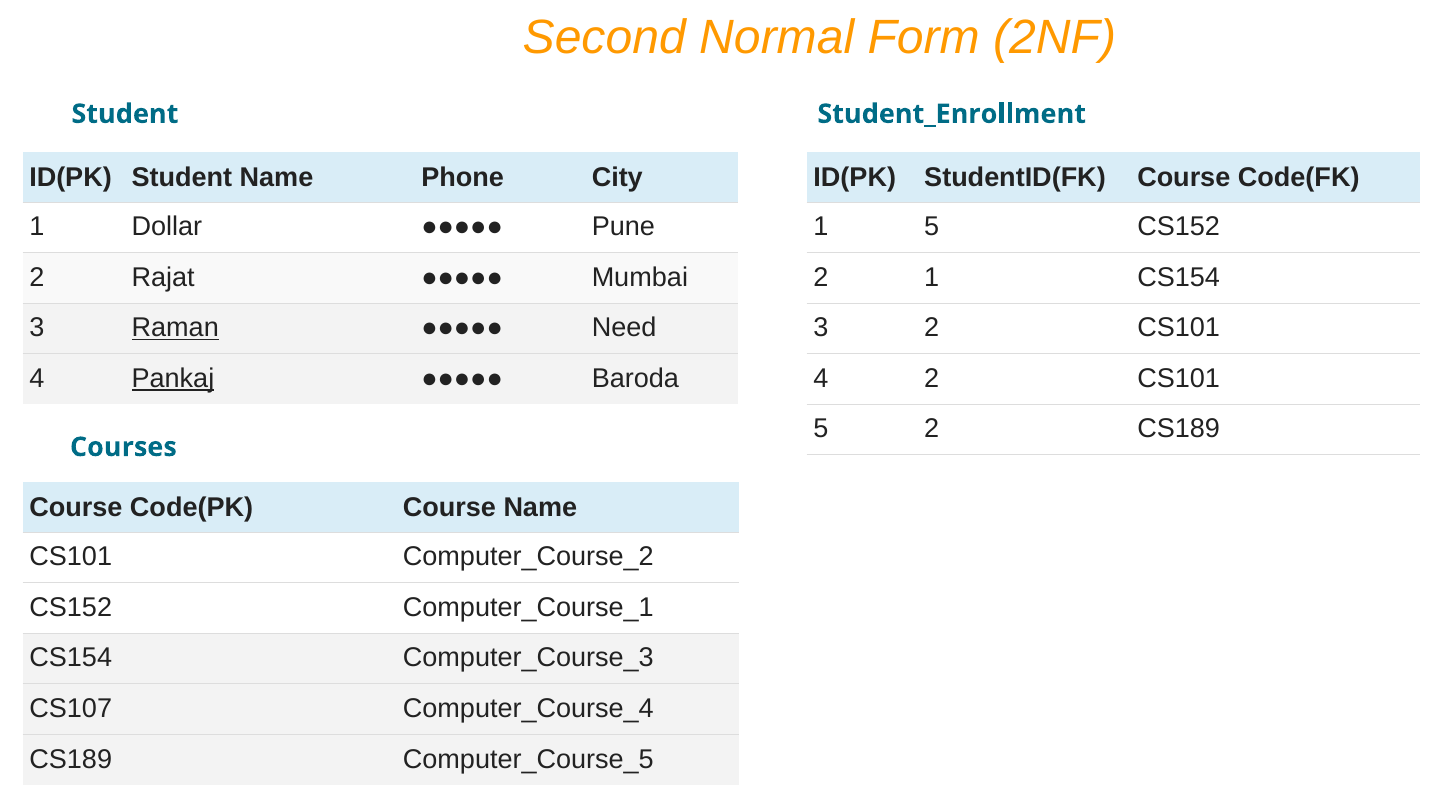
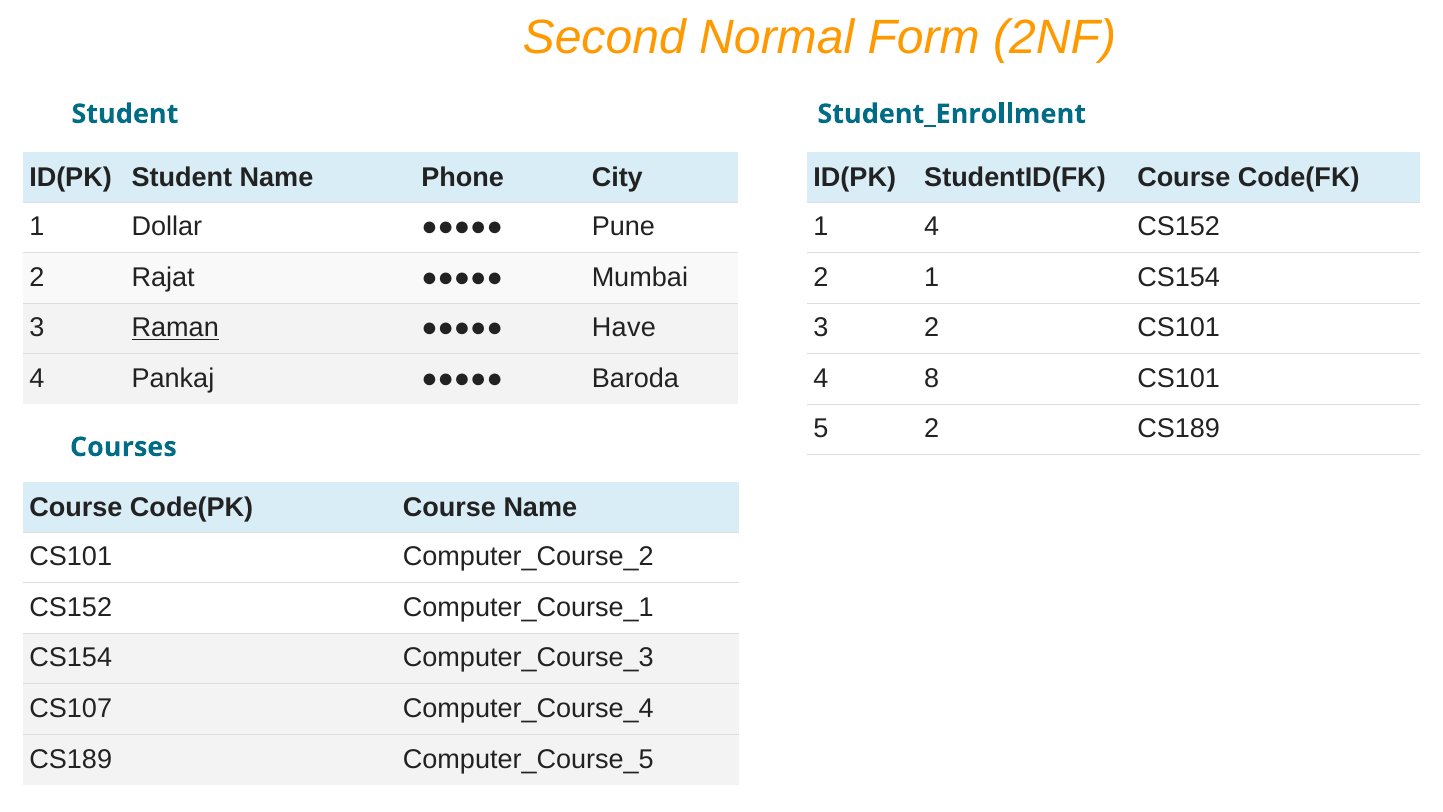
1 5: 5 -> 4 (932, 227)
Need: Need -> Have (624, 328)
Pankaj underline: present -> none (173, 378)
4 2: 2 -> 8 (932, 378)
